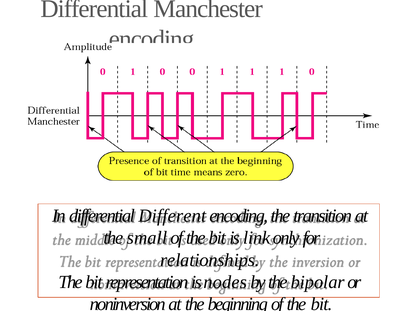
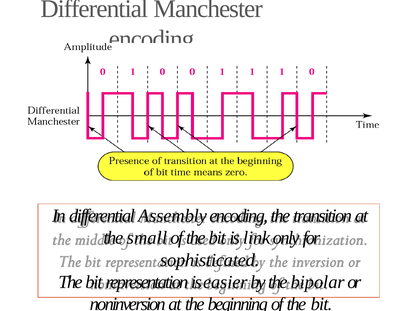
Different: Different -> Assembly (173, 215)
relationships: relationships -> sophisticated (210, 260)
nodes: nodes -> easier (225, 282)
